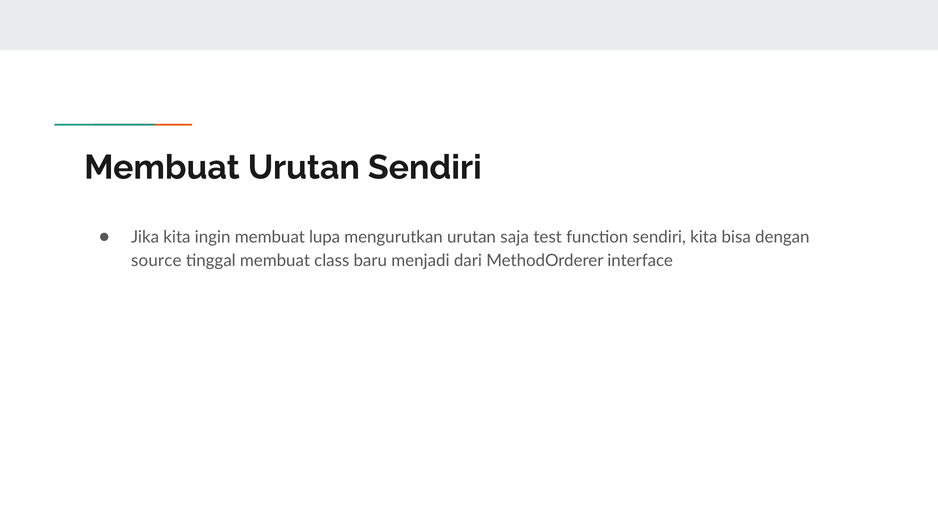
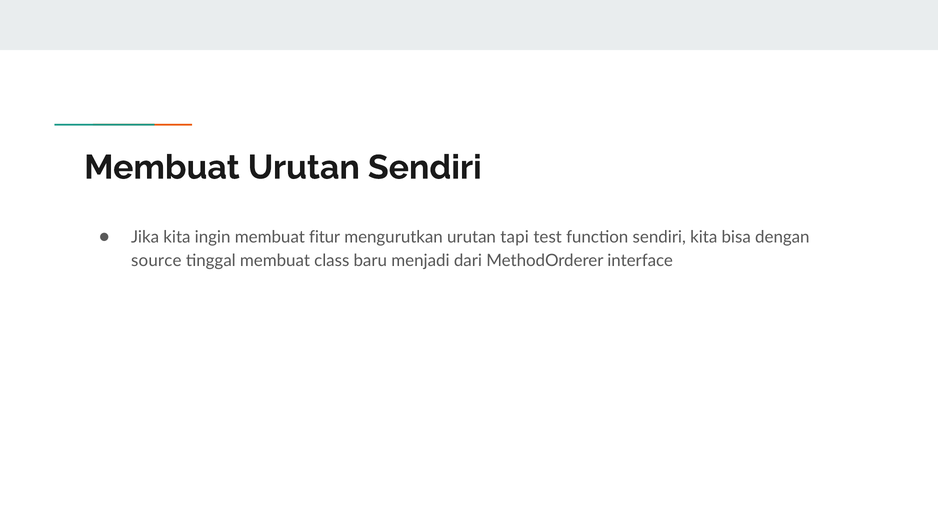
lupa: lupa -> fitur (325, 237)
saja: saja -> tapi (515, 237)
